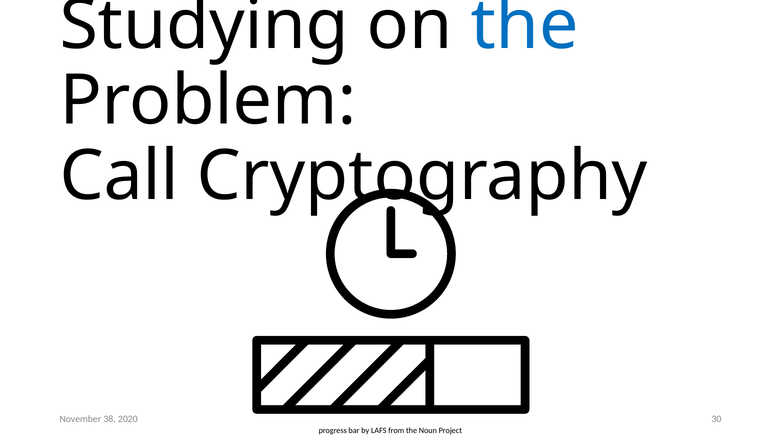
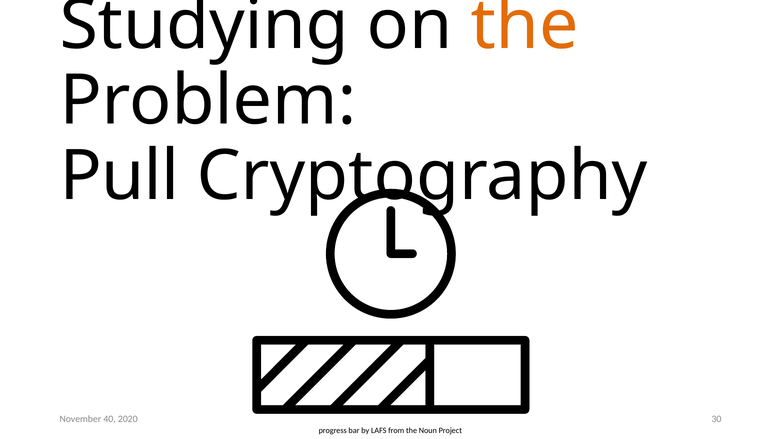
the colour: blue -> orange (525, 25)
Call: Call -> Pull (119, 177)
38: 38 -> 40 (110, 420)
